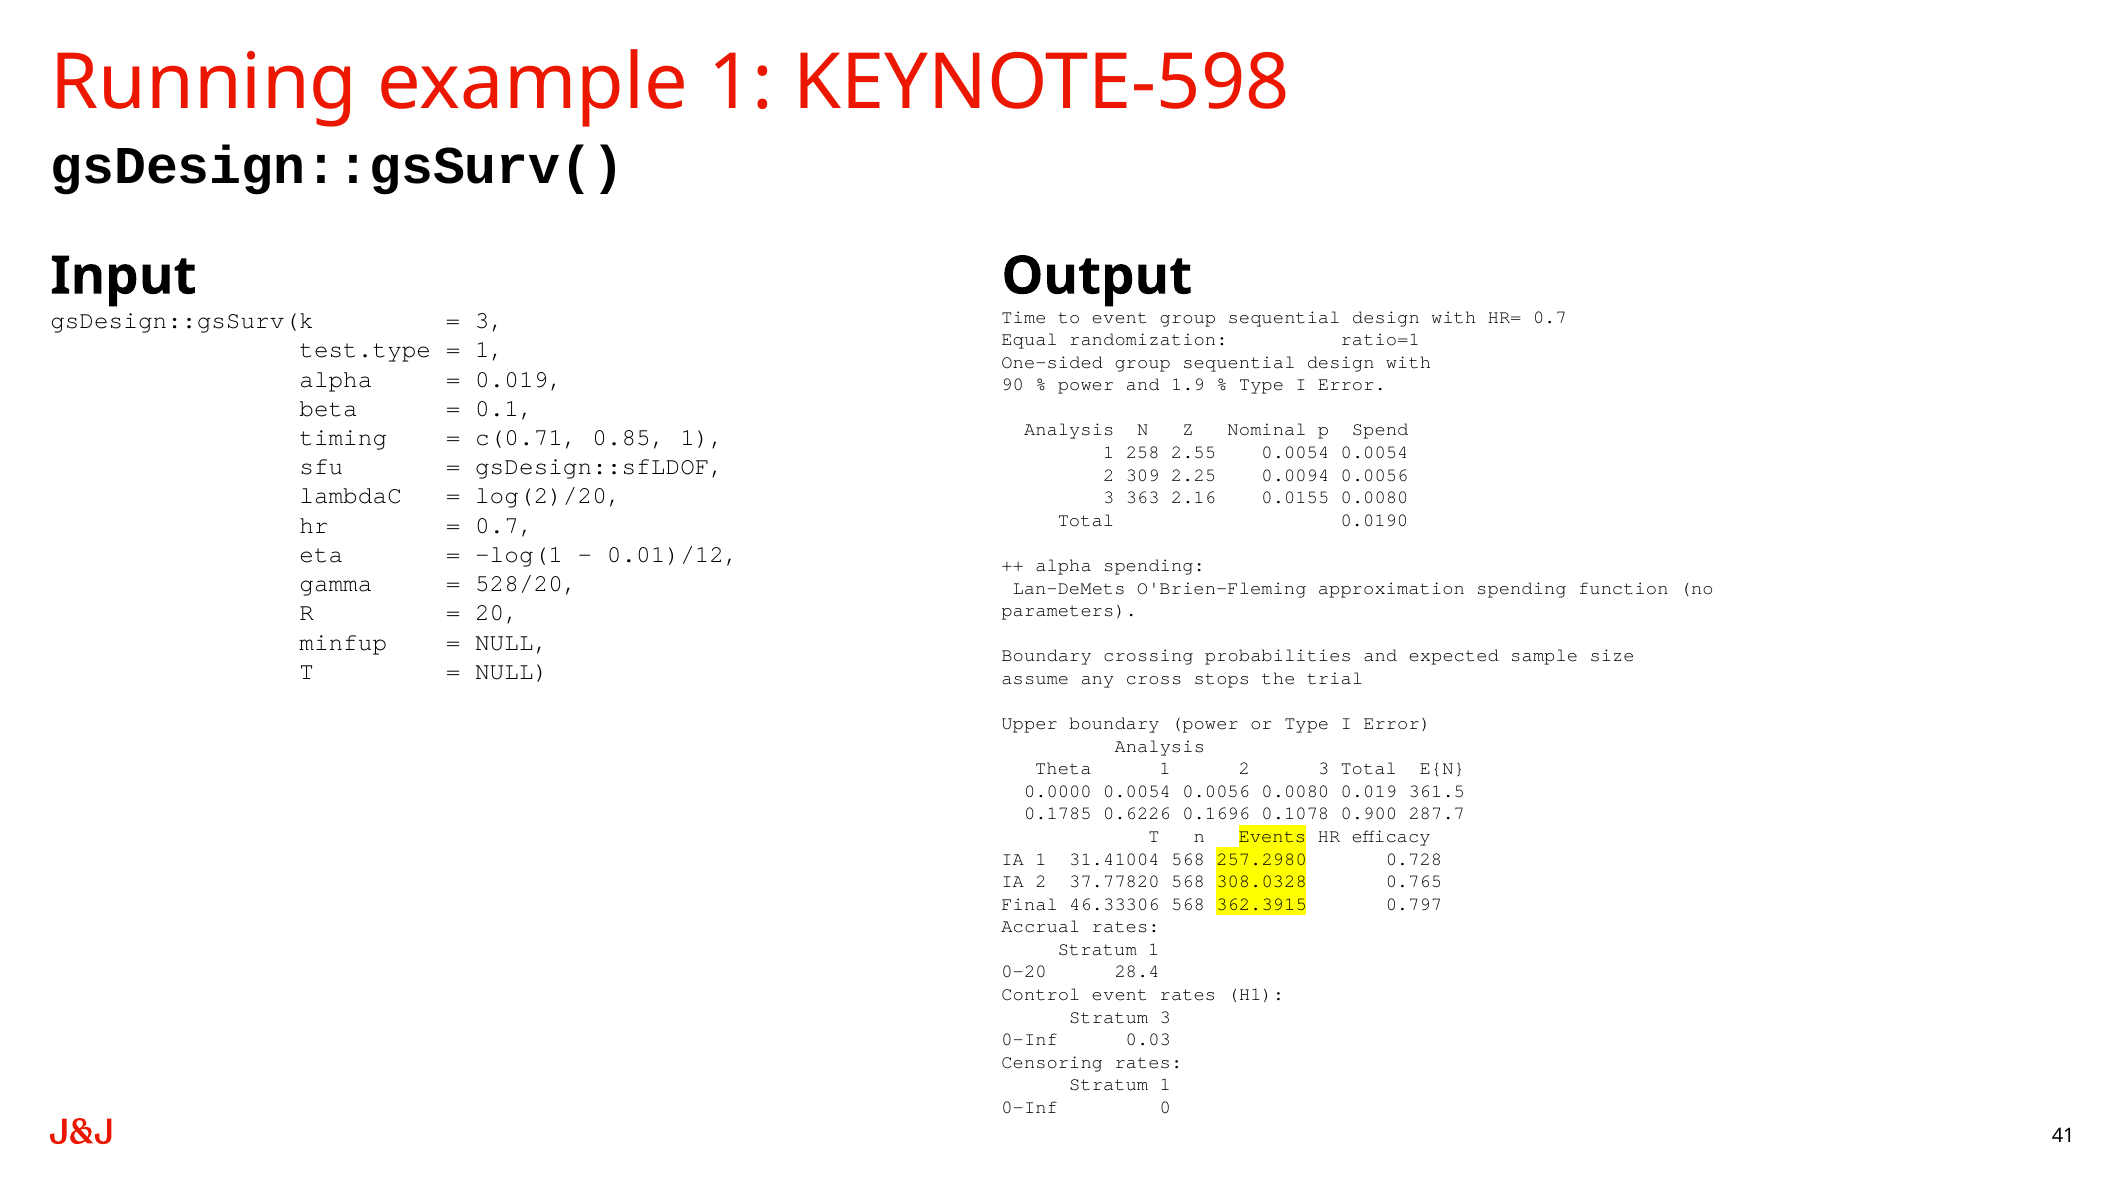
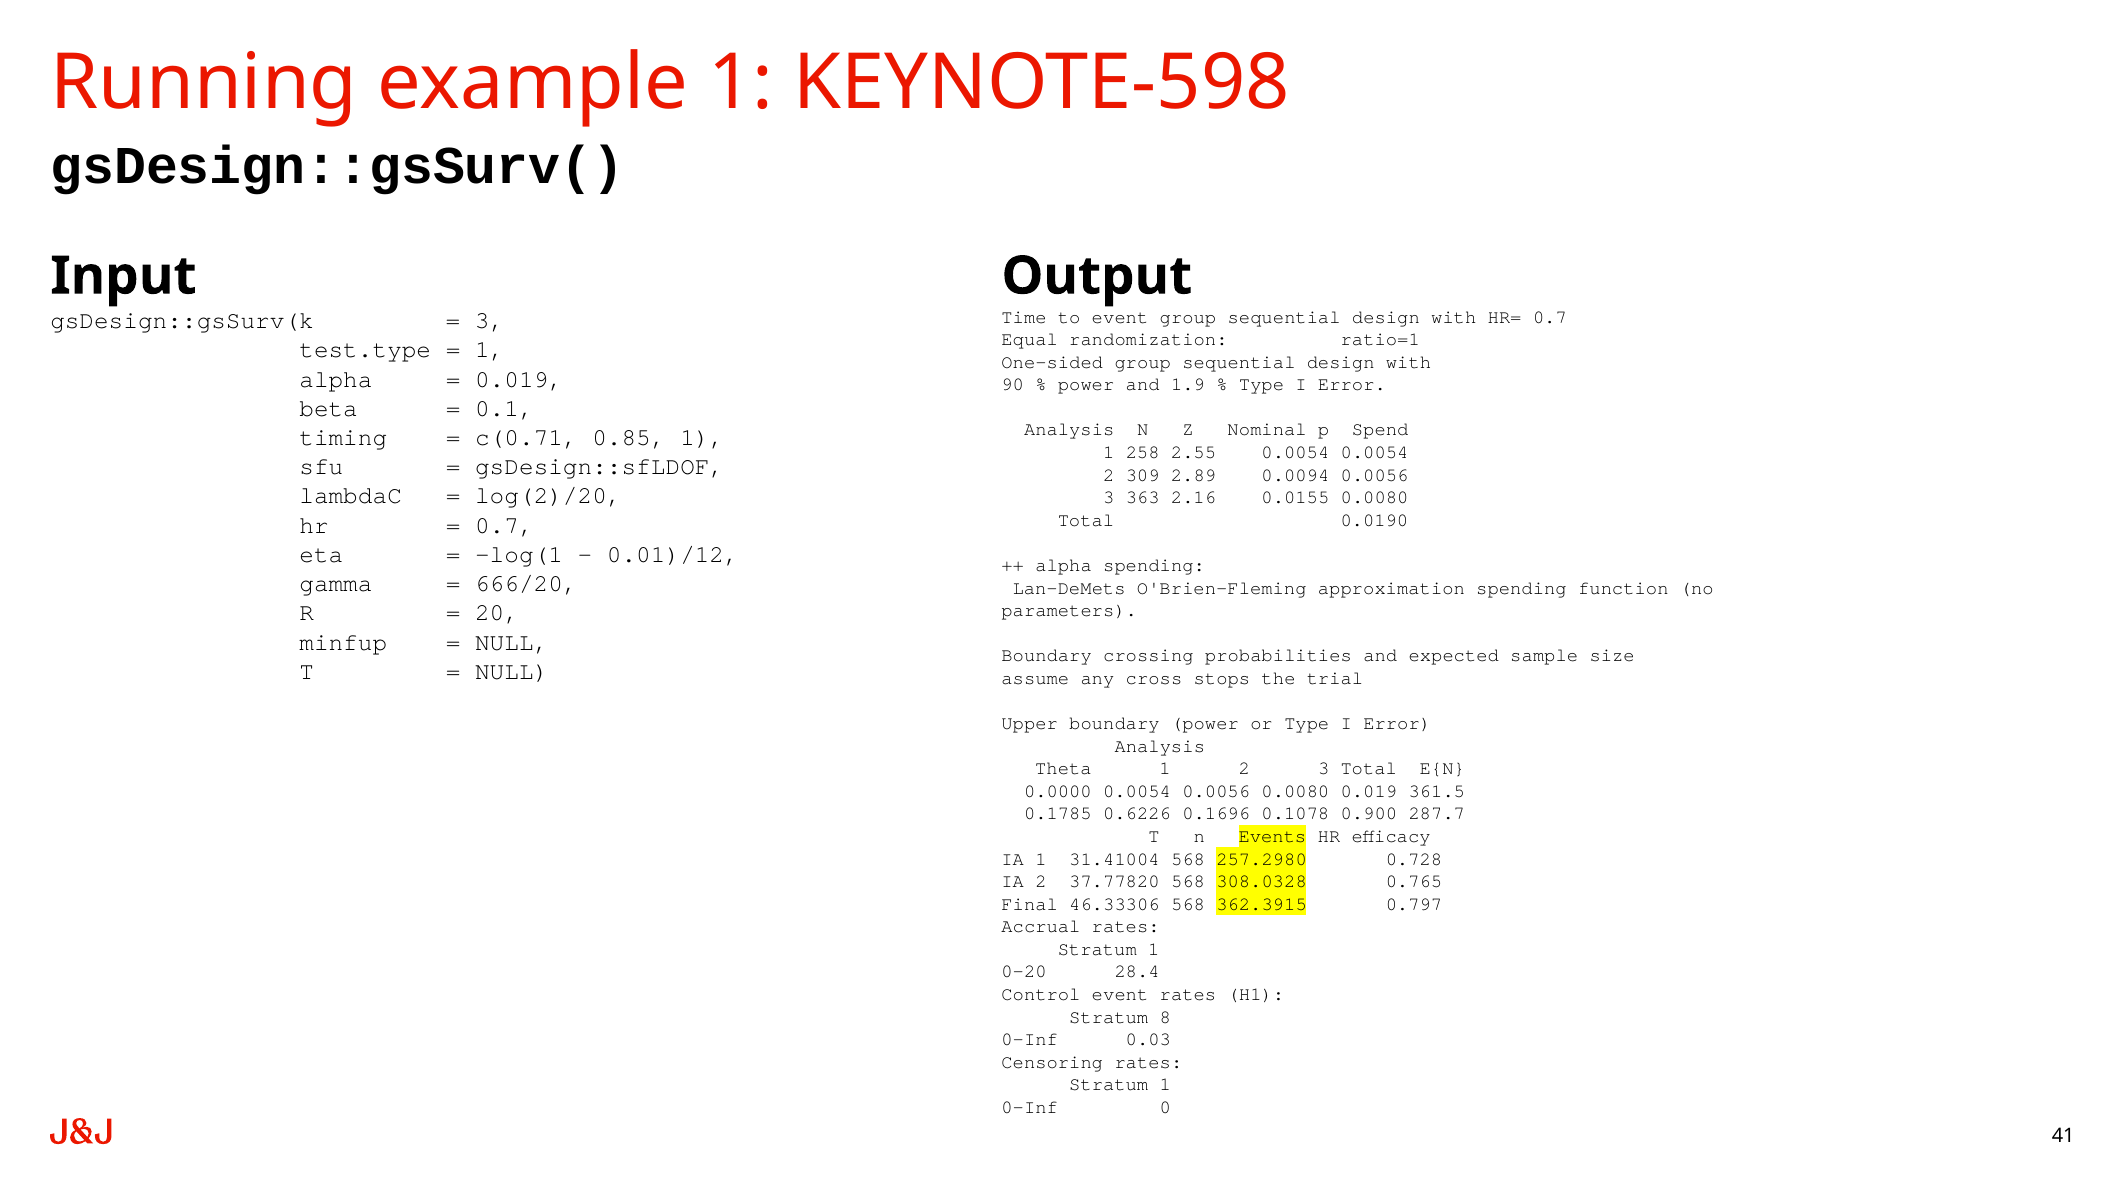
2.25: 2.25 -> 2.89 (1194, 475)
528/20: 528/20 -> 666/20 (526, 584)
Stratum 3: 3 -> 8 (1165, 1017)
